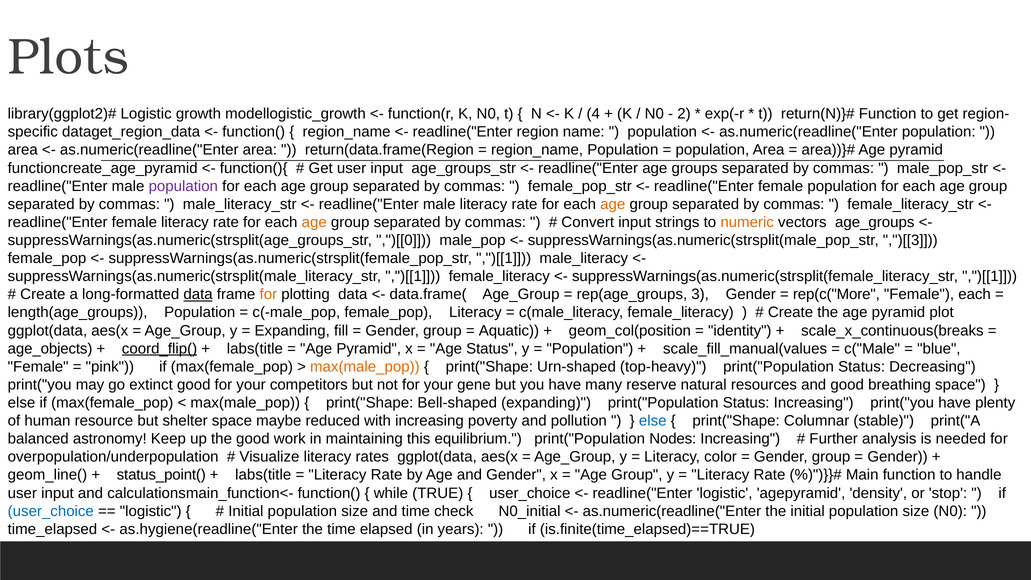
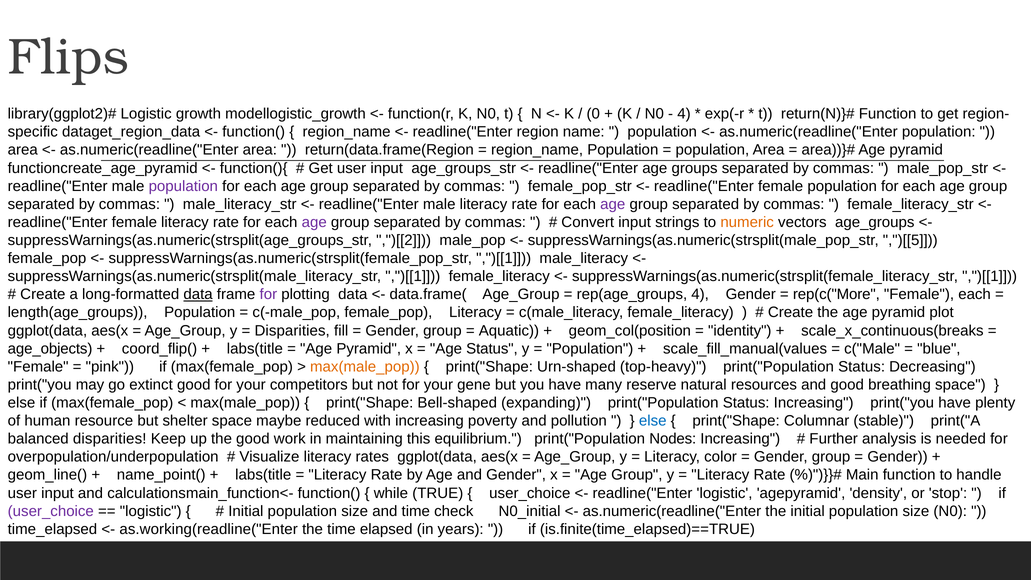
Plots: Plots -> Flips (68, 57)
4: 4 -> 0 (593, 114)
2: 2 -> 4 (684, 114)
age colour: orange -> purple (613, 204)
age colour: orange -> purple (314, 222)
,")[[0: ,")[[0 -> ,")[[2 (404, 240)
,")[[3: ,")[[3 -> ,")[[5 (910, 240)
for colour: orange -> purple (268, 294)
rep(age_groups 3: 3 -> 4 (700, 294)
Expanding: Expanding -> Disparities (292, 331)
coord_flip( underline: present -> none (160, 349)
balanced astronomy: astronomy -> disparities (110, 439)
status_point(: status_point( -> name_point( (161, 475)
user_choice colour: blue -> purple (51, 511)
as.hygiene(readline("Enter: as.hygiene(readline("Enter -> as.working(readline("Enter (209, 529)
